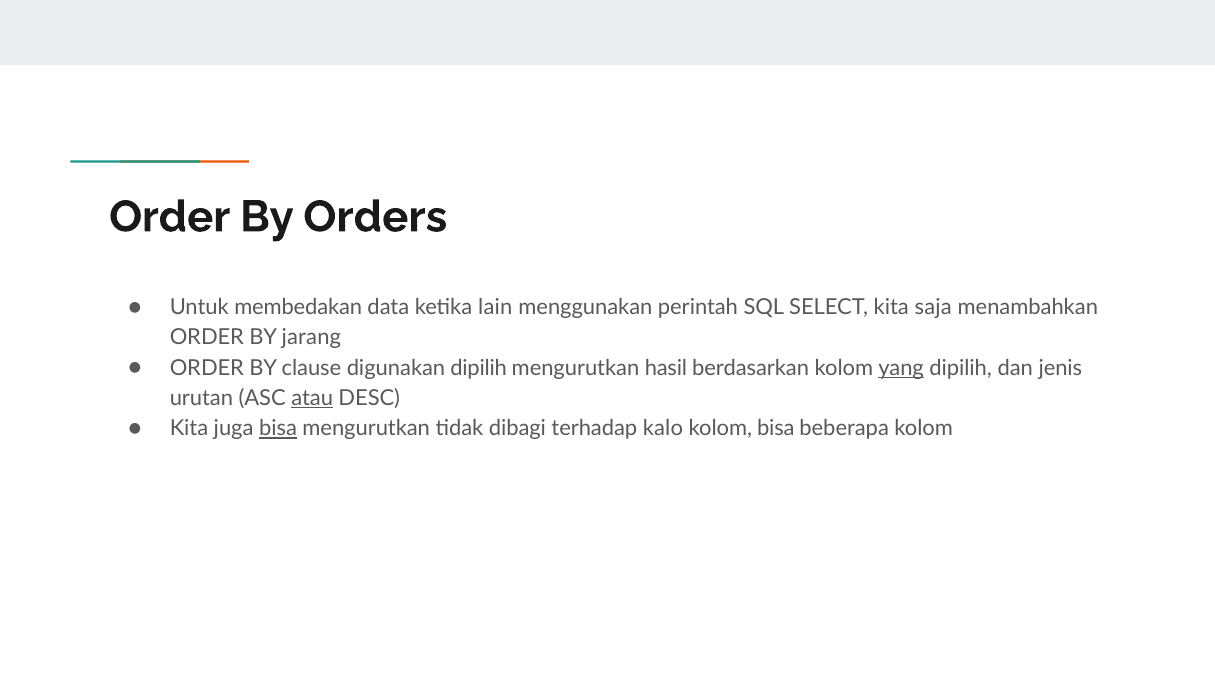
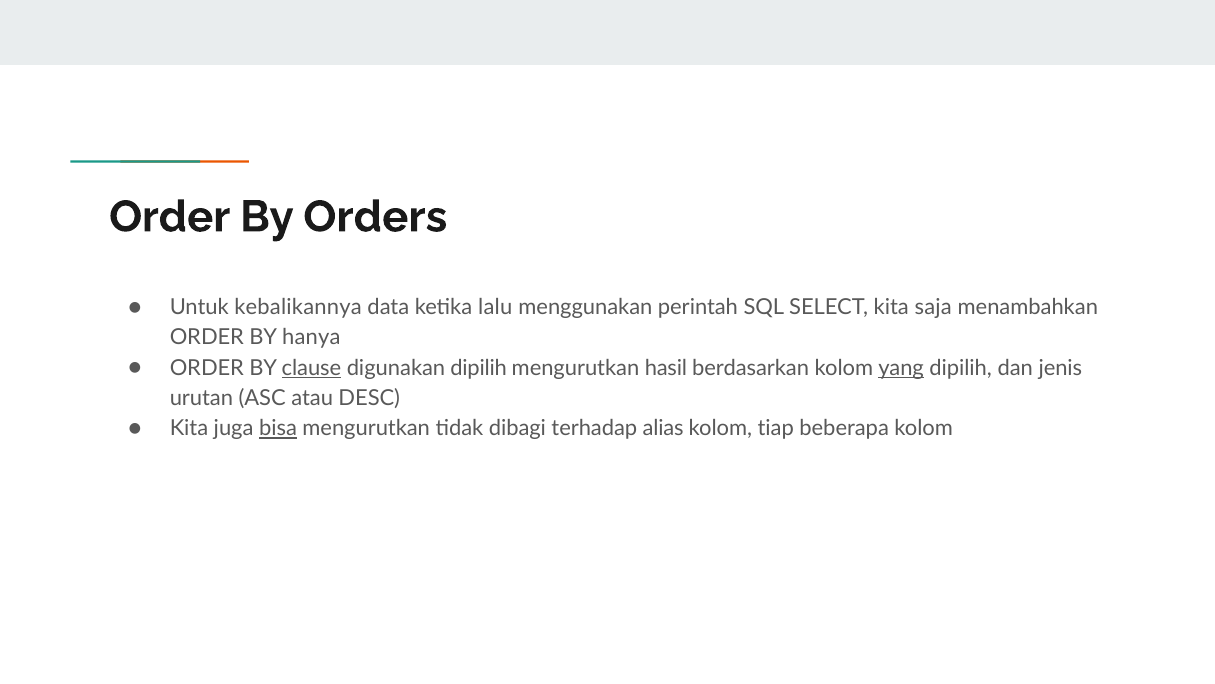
membedakan: membedakan -> kebalikannya (298, 307)
lain: lain -> lalu (495, 307)
jarang: jarang -> hanya (311, 337)
clause underline: none -> present (311, 368)
atau underline: present -> none (312, 398)
kalo: kalo -> alias (663, 428)
kolom bisa: bisa -> tiap (776, 428)
